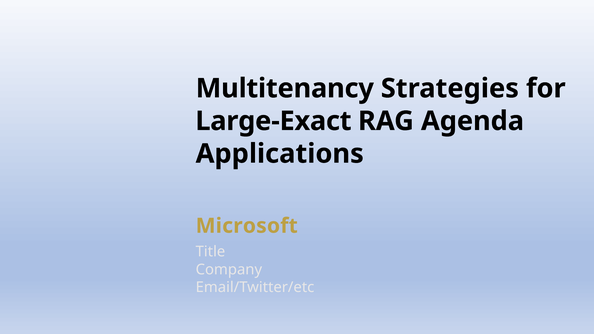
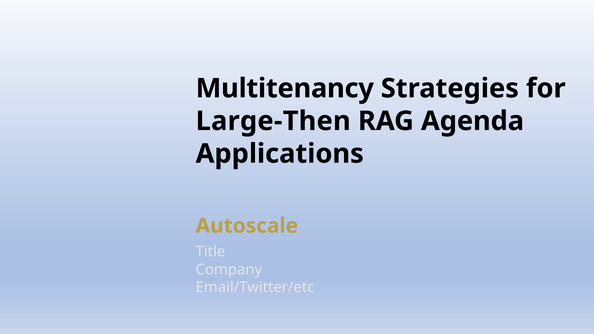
Large-Exact: Large-Exact -> Large-Then (273, 121)
Microsoft: Microsoft -> Autoscale (247, 226)
